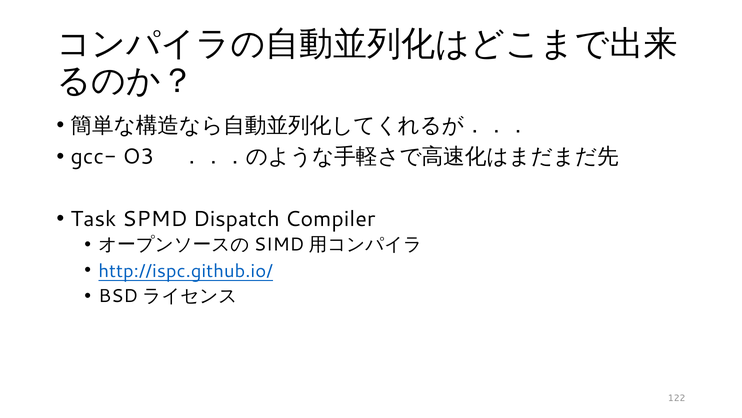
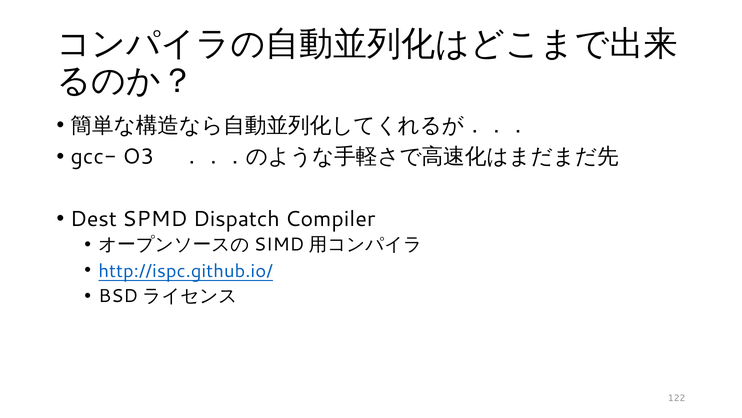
Task: Task -> Dest (94, 219)
